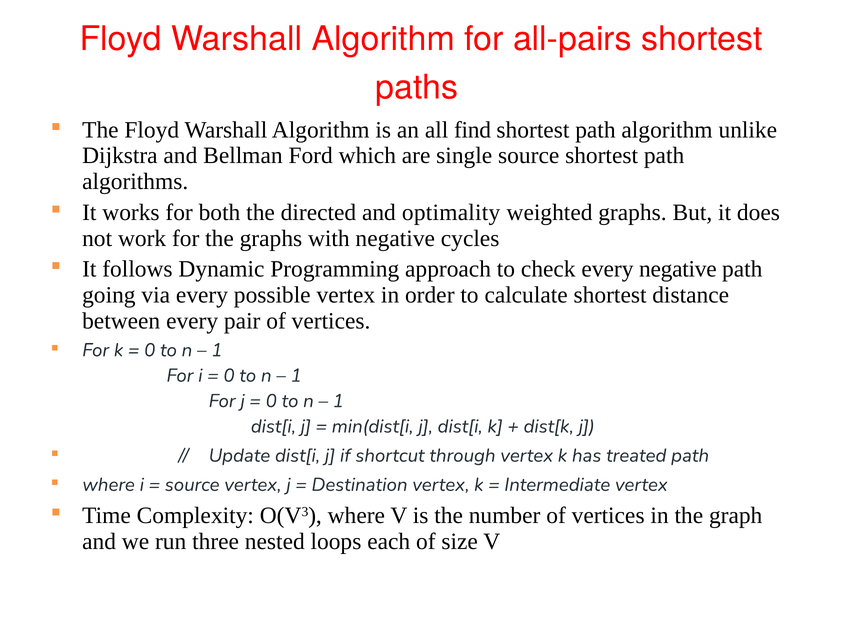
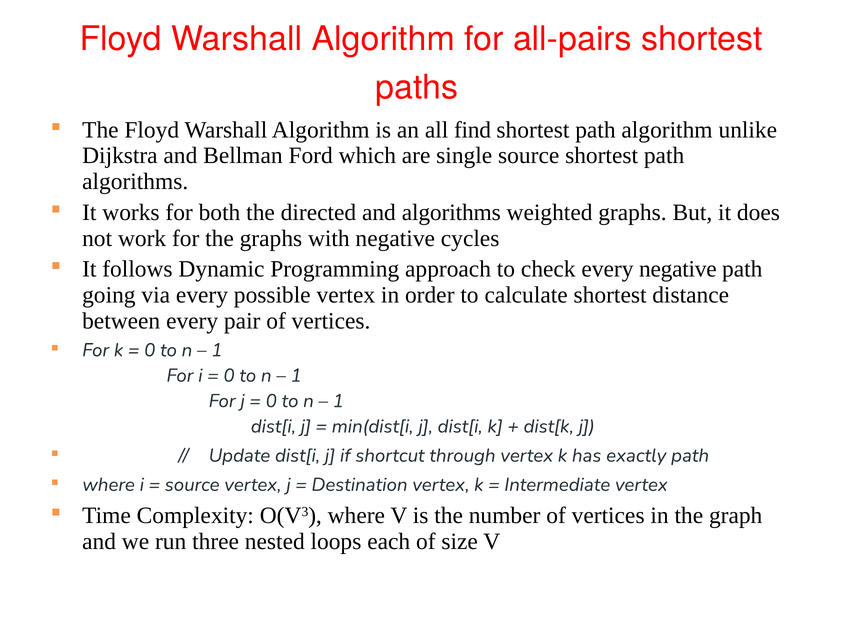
and optimality: optimality -> algorithms (451, 212)
treated: treated -> exactly (636, 456)
